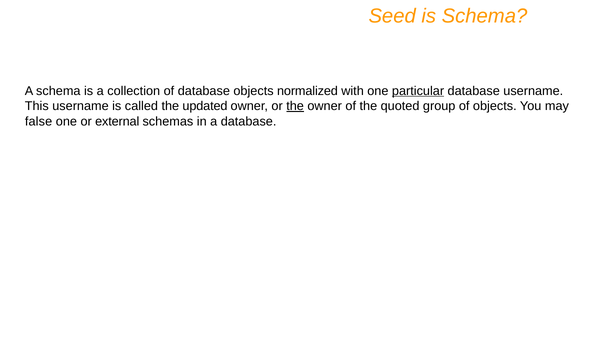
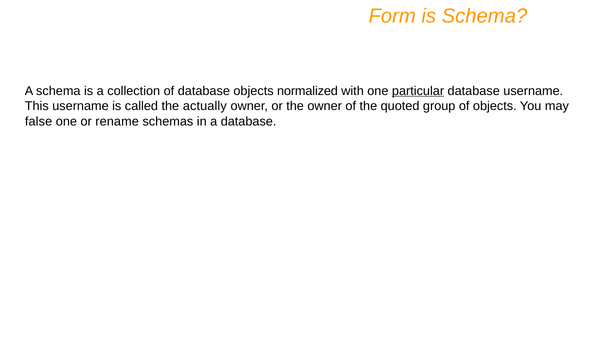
Seed: Seed -> Form (392, 16)
updated: updated -> actually (205, 106)
the underline: present -> none (295, 106)
external: external -> rename (117, 121)
